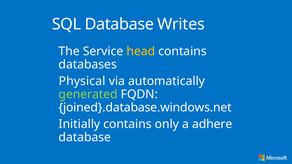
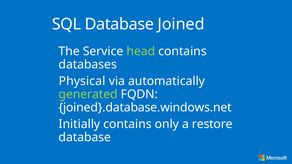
Writes: Writes -> Joined (181, 24)
head colour: yellow -> light green (141, 51)
adhere: adhere -> restore (212, 124)
